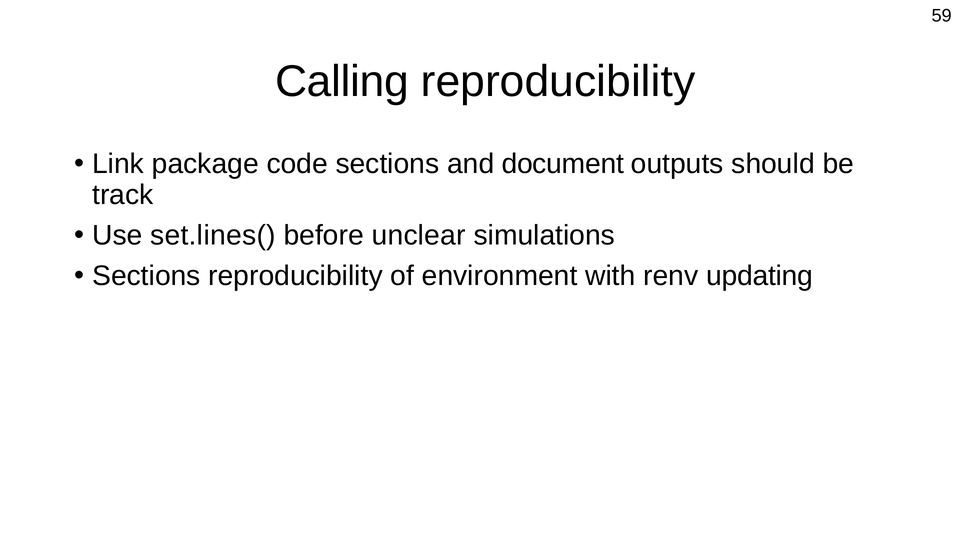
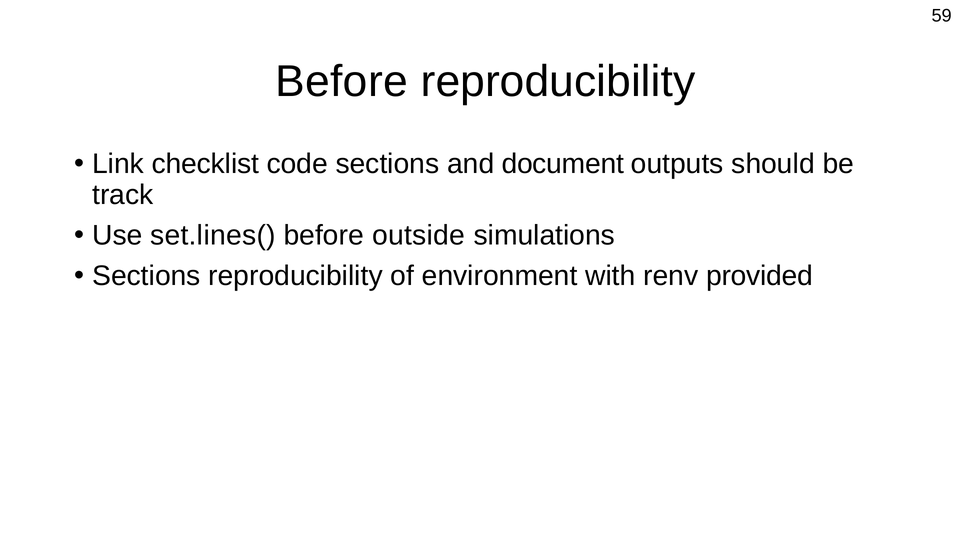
Calling: Calling -> Before (342, 82)
package: package -> checklist (205, 164)
unclear: unclear -> outside (419, 235)
updating: updating -> provided (760, 276)
